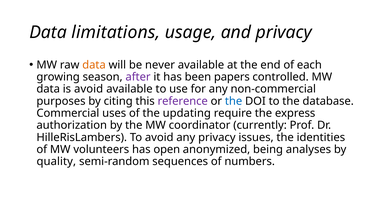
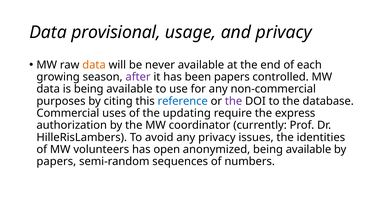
limitations: limitations -> provisional (116, 32)
is avoid: avoid -> being (89, 89)
reference colour: purple -> blue (183, 101)
the colour: blue -> purple (234, 101)
anonymized being analyses: analyses -> available (309, 149)
quality: quality -> papers (56, 162)
